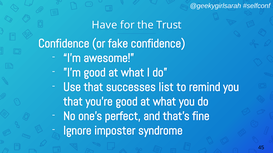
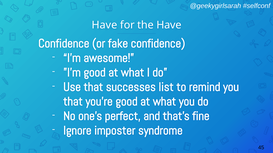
the Trust: Trust -> Have (169, 25)
